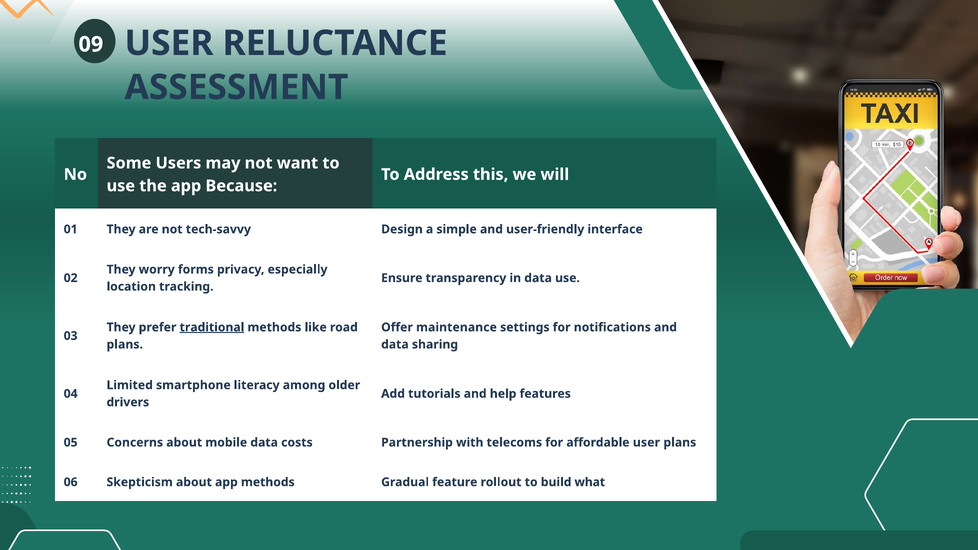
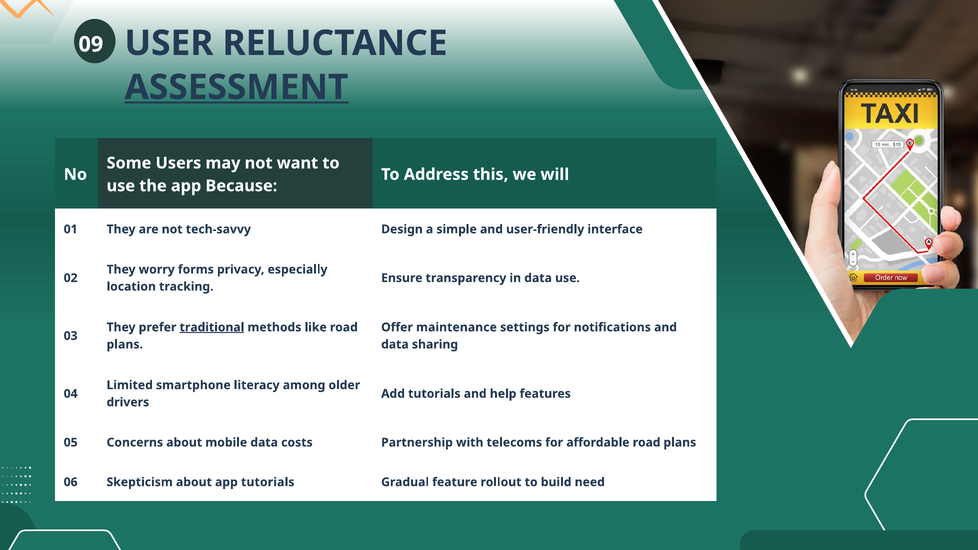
ASSESSMENT underline: none -> present (236, 87)
affordable user: user -> road (647, 443)
app methods: methods -> tutorials (268, 482)
what: what -> need (590, 482)
